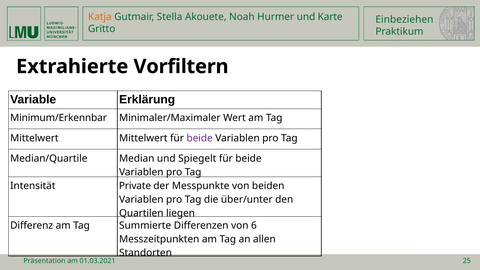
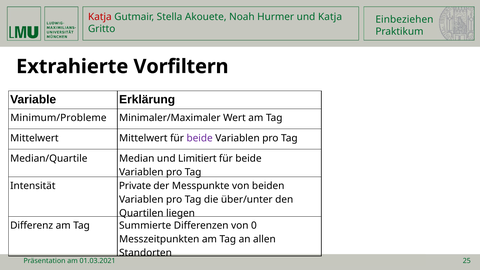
Katja colour: orange -> red (100, 17)
und Karte: Karte -> Katja (330, 17)
Minimum/Erkennbar: Minimum/Erkennbar -> Minimum/Probleme (58, 118)
Spiegelt: Spiegelt -> Limitiert (197, 158)
6: 6 -> 0 (254, 226)
